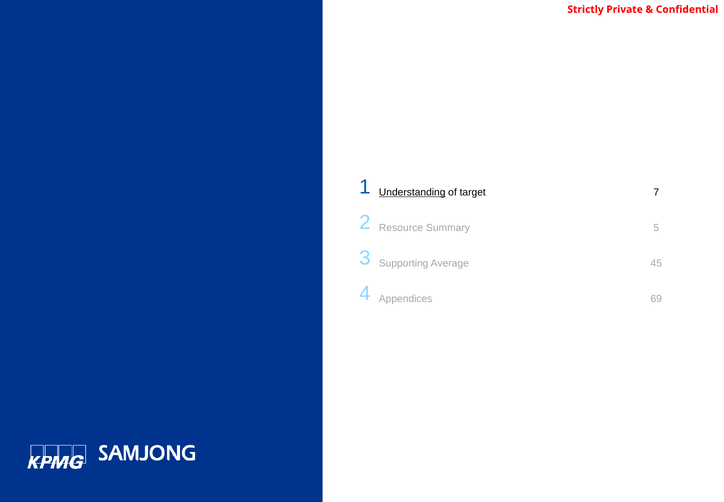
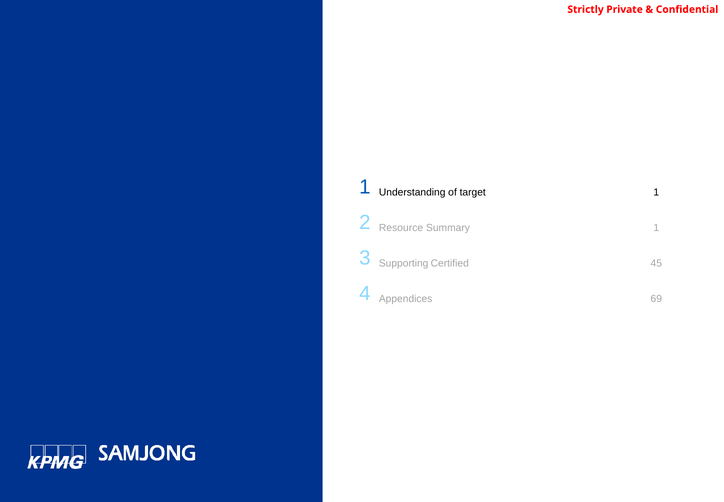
Understanding underline: present -> none (412, 192)
target 7: 7 -> 1 (656, 192)
Summary 5: 5 -> 1 (656, 228)
Average: Average -> Certified (450, 263)
